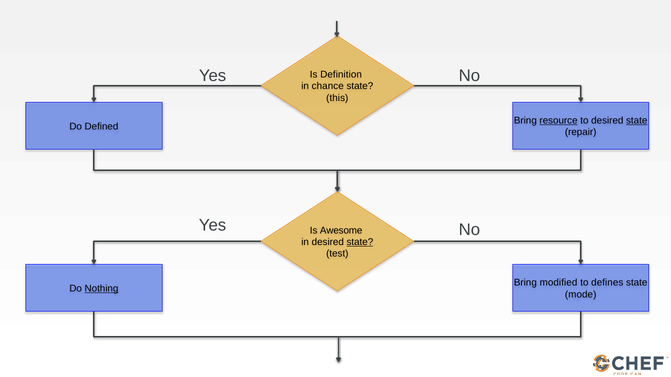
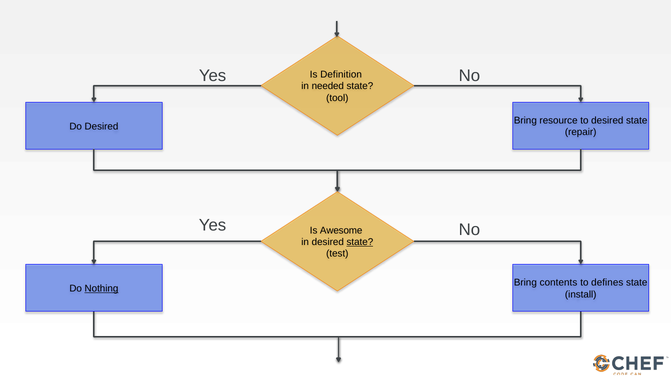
chance: chance -> needed (328, 86)
this: this -> tool (337, 98)
resource underline: present -> none (559, 121)
state underline: present -> none (637, 121)
Do Defined: Defined -> Desired (101, 126)
modified: modified -> contents (558, 283)
mode: mode -> install (581, 295)
